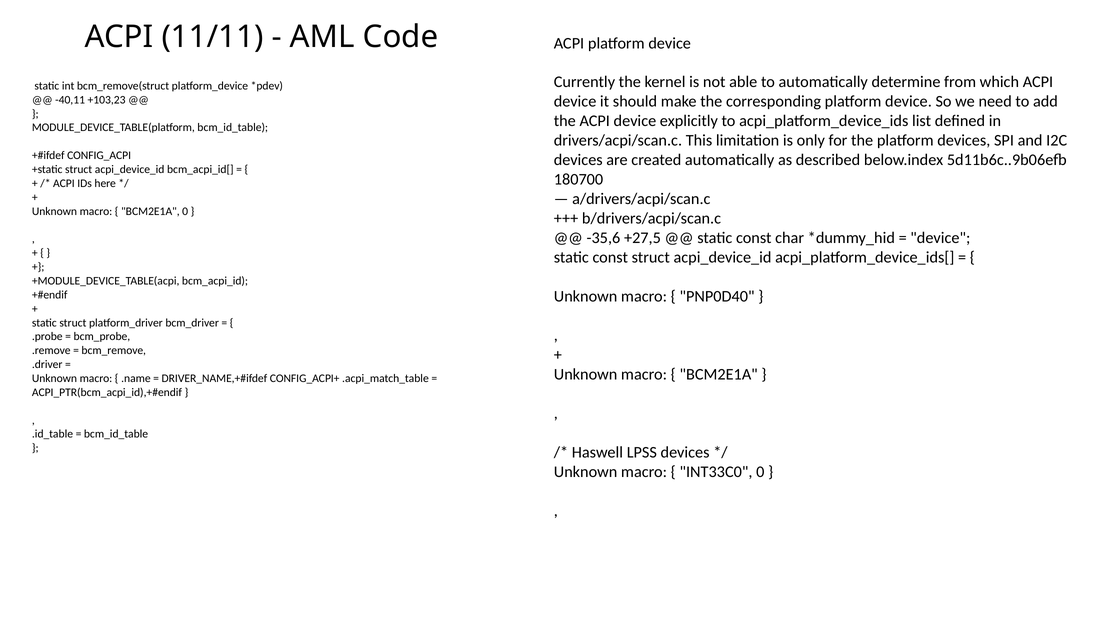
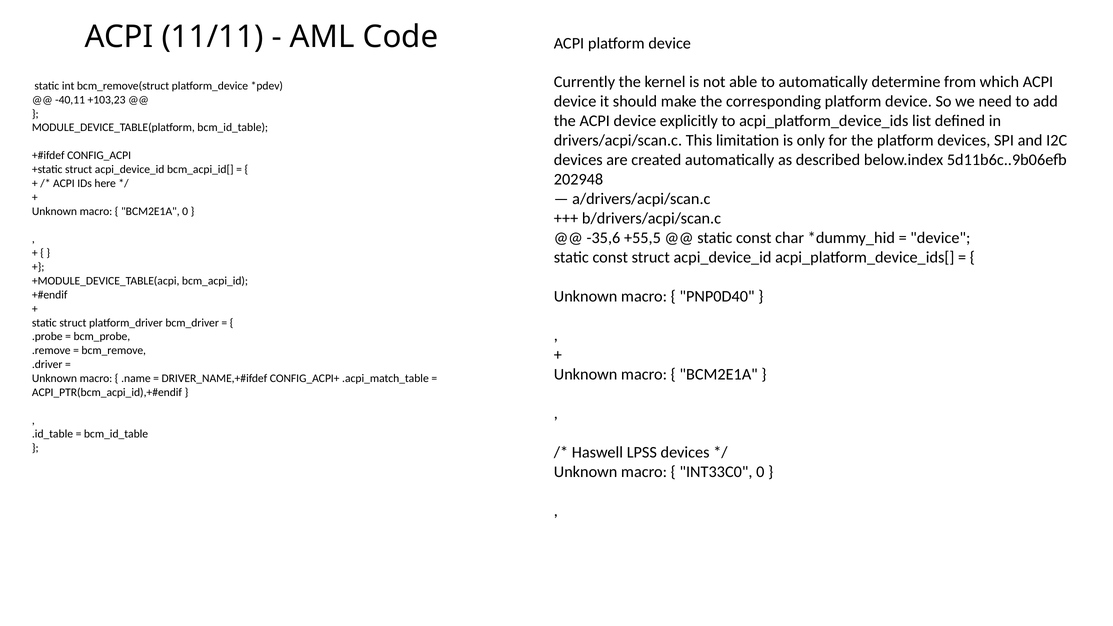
180700: 180700 -> 202948 (578, 180)
+27,5: +27,5 -> +55,5 (642, 238)
